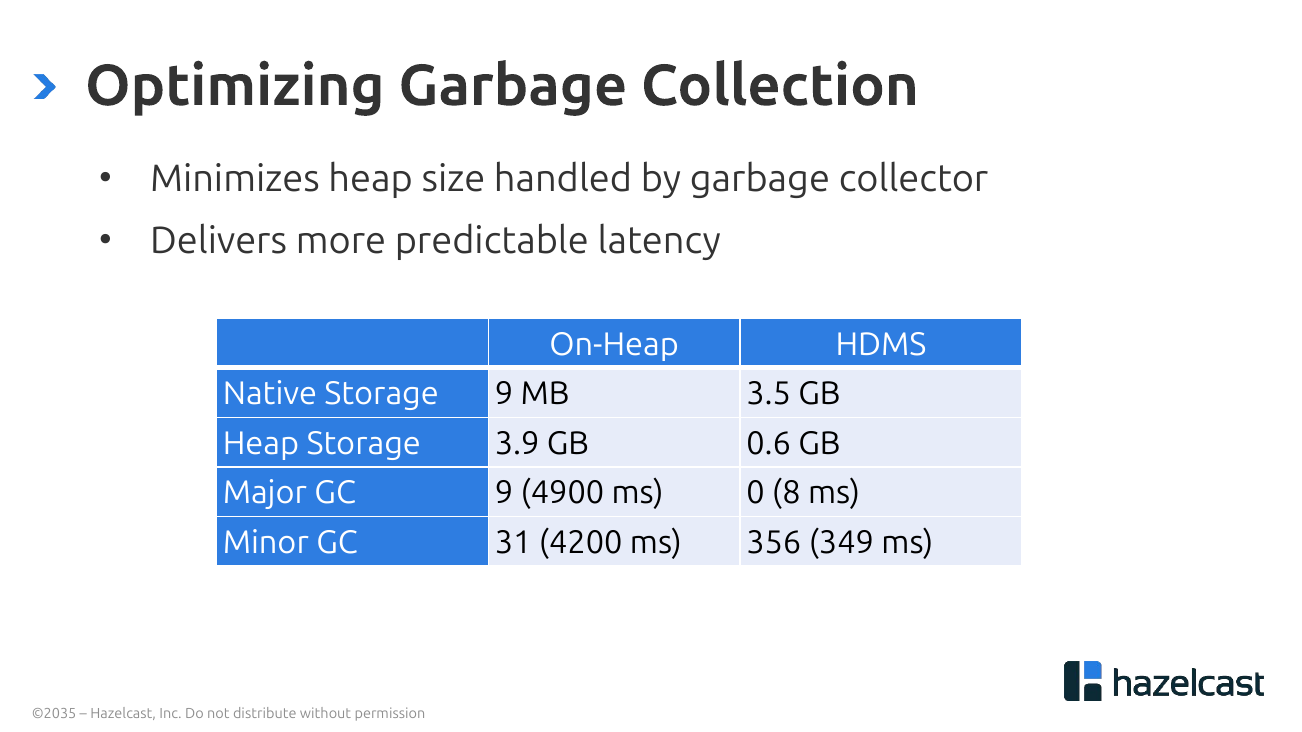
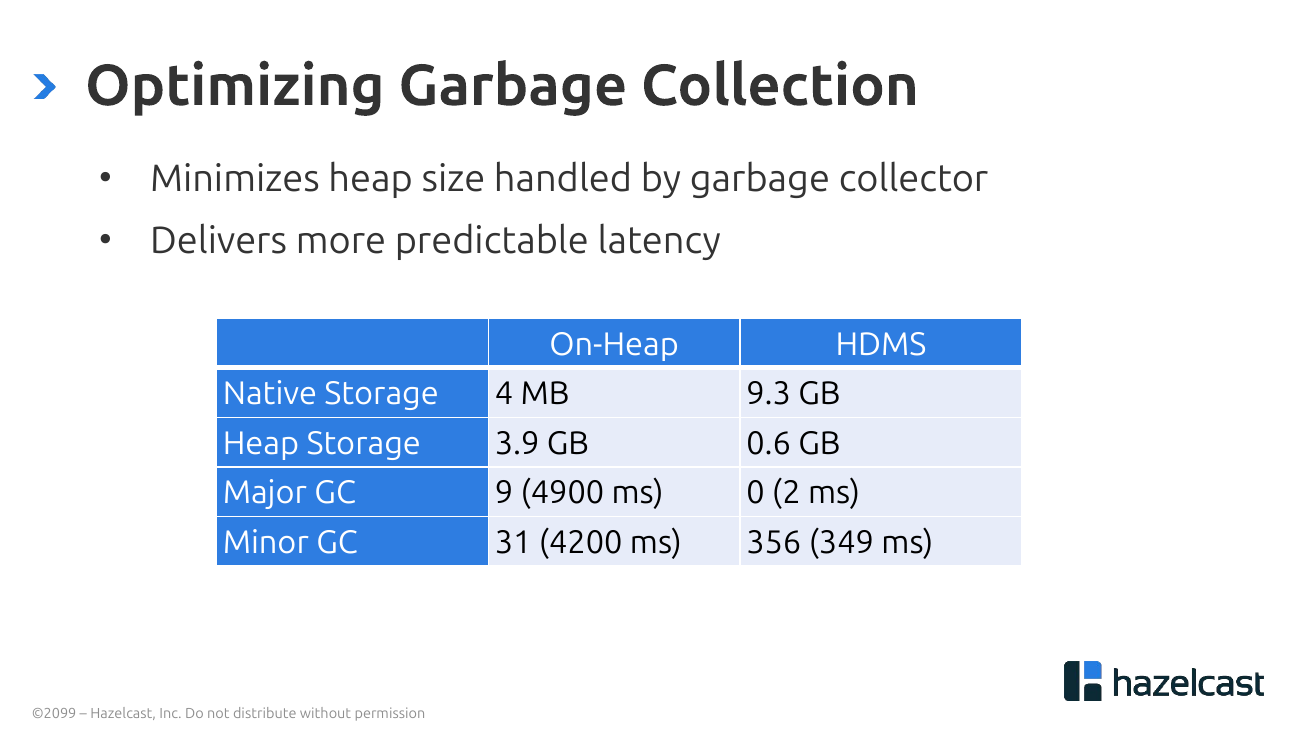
Storage 9: 9 -> 4 (504, 394)
3.5: 3.5 -> 9.3 (769, 394)
8: 8 -> 2 (786, 493)
©2035: ©2035 -> ©2099 (54, 715)
